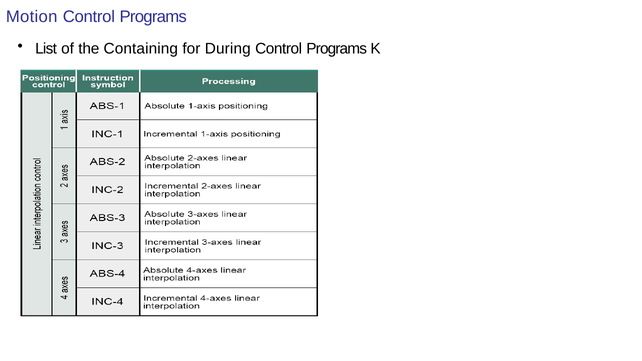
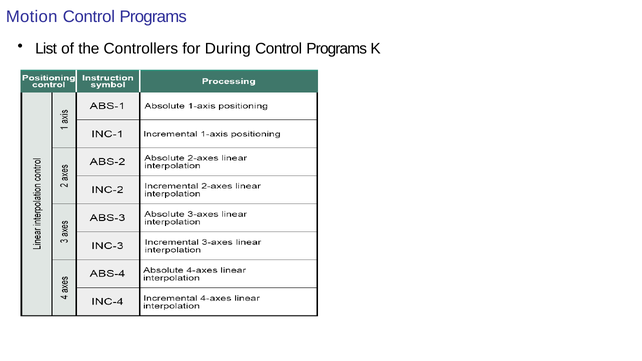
Containing: Containing -> Controllers (141, 49)
